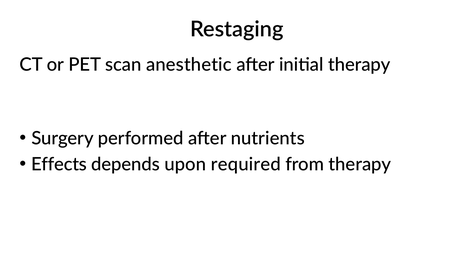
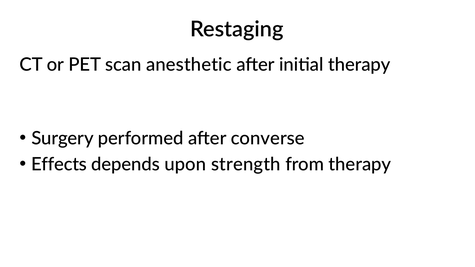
nutrients: nutrients -> converse (268, 139)
required: required -> strength (246, 164)
